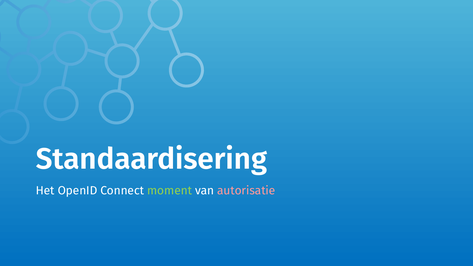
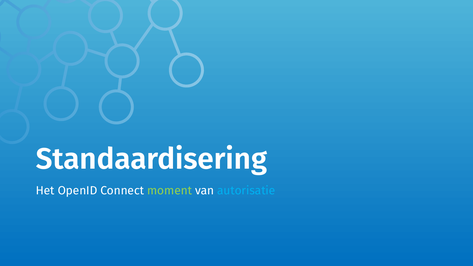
autorisatie colour: pink -> light blue (246, 191)
